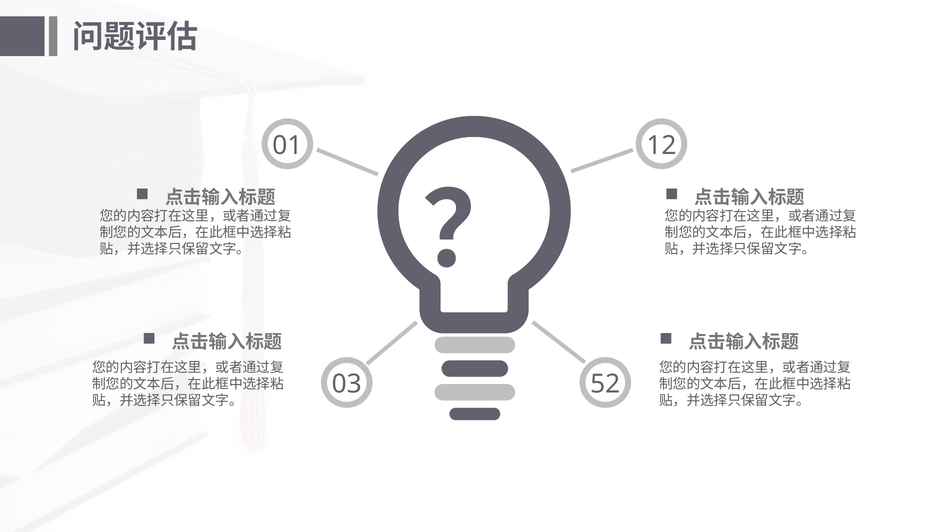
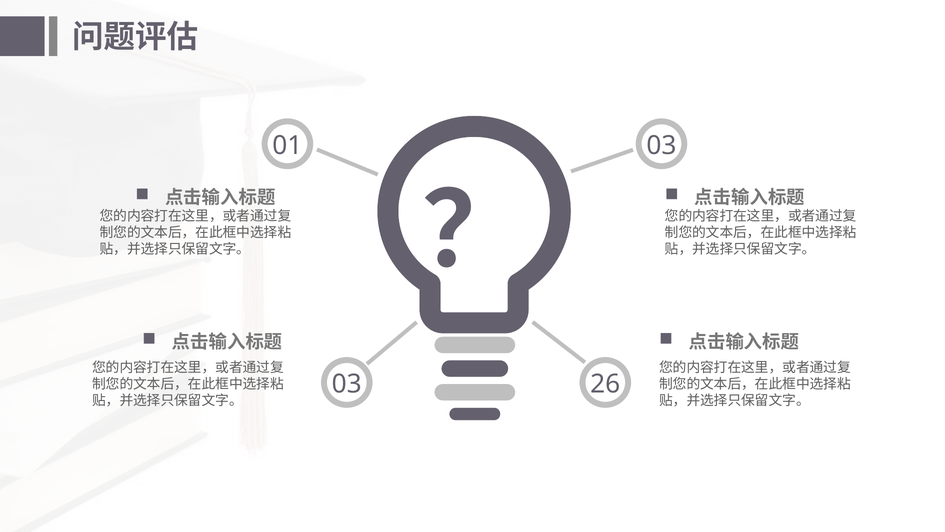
01 12: 12 -> 03 (661, 145)
52: 52 -> 26 (605, 384)
